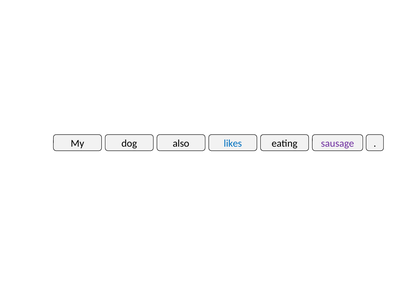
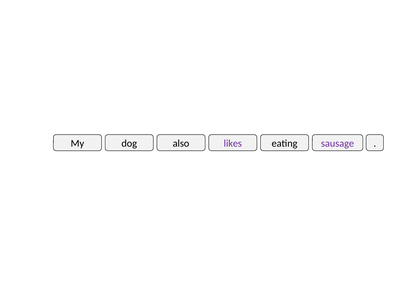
likes colour: blue -> purple (233, 143)
